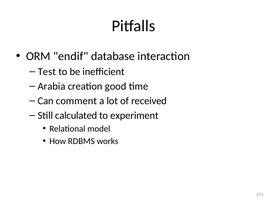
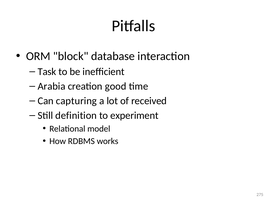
endif: endif -> block (71, 56)
Test: Test -> Task (47, 71)
comment: comment -> capturing (76, 100)
calculated: calculated -> definition (76, 115)
